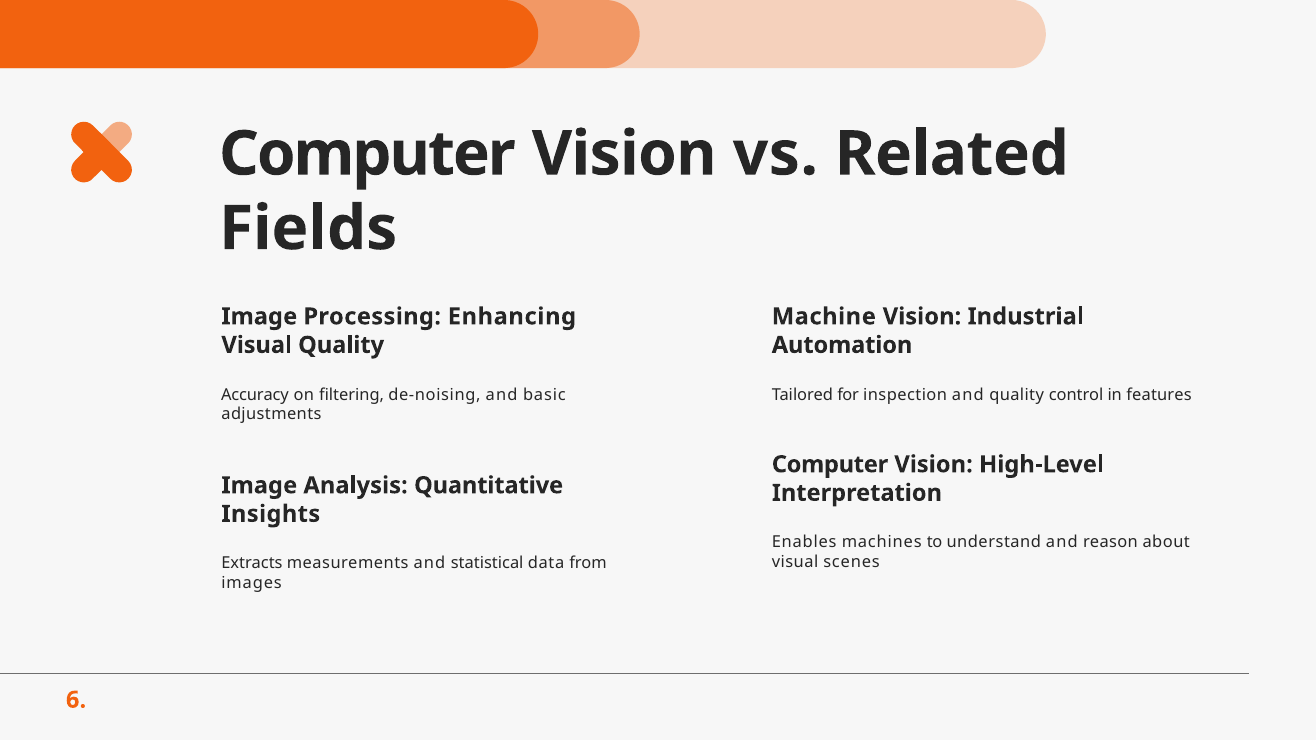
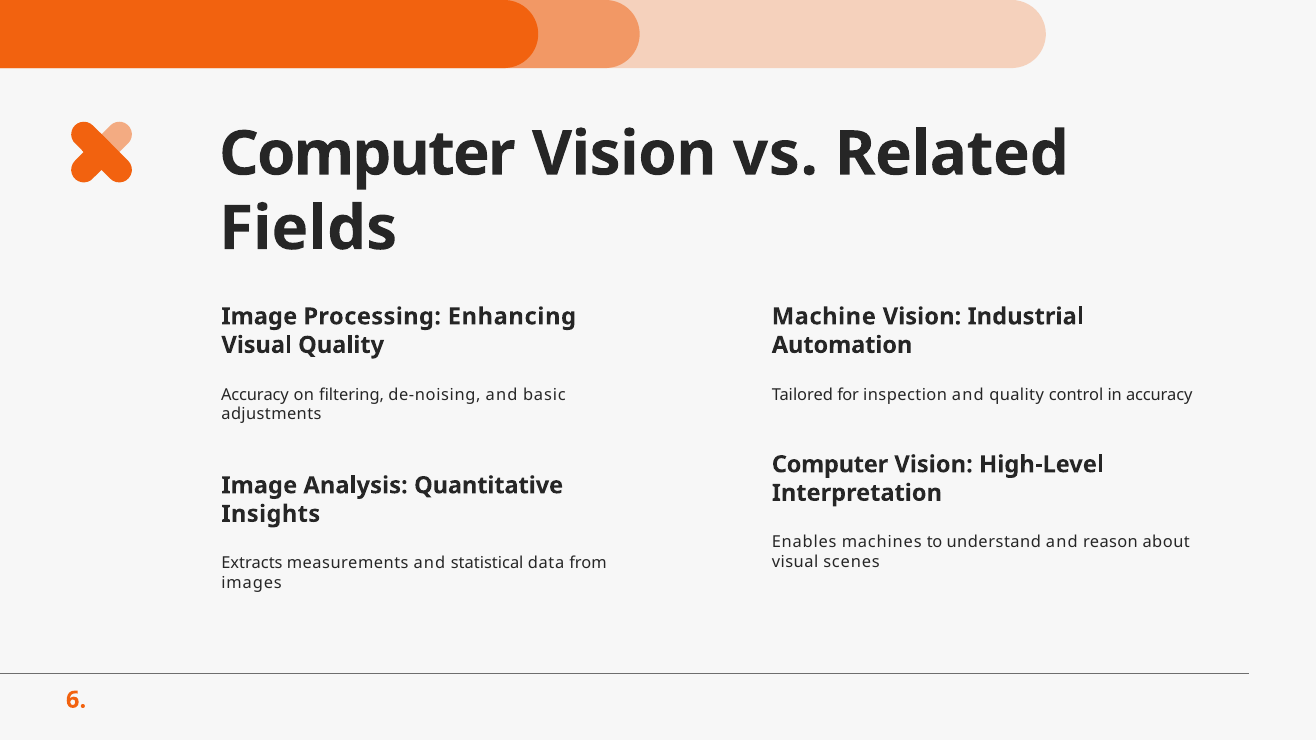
in features: features -> accuracy (1159, 395)
